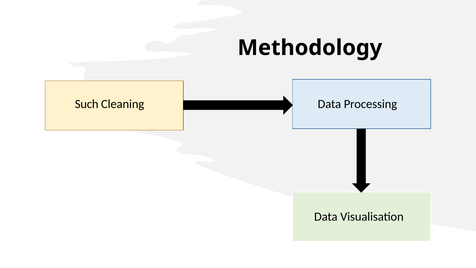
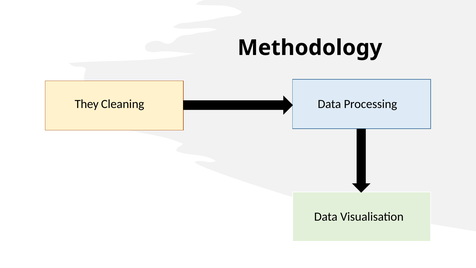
Such: Such -> They (87, 104)
